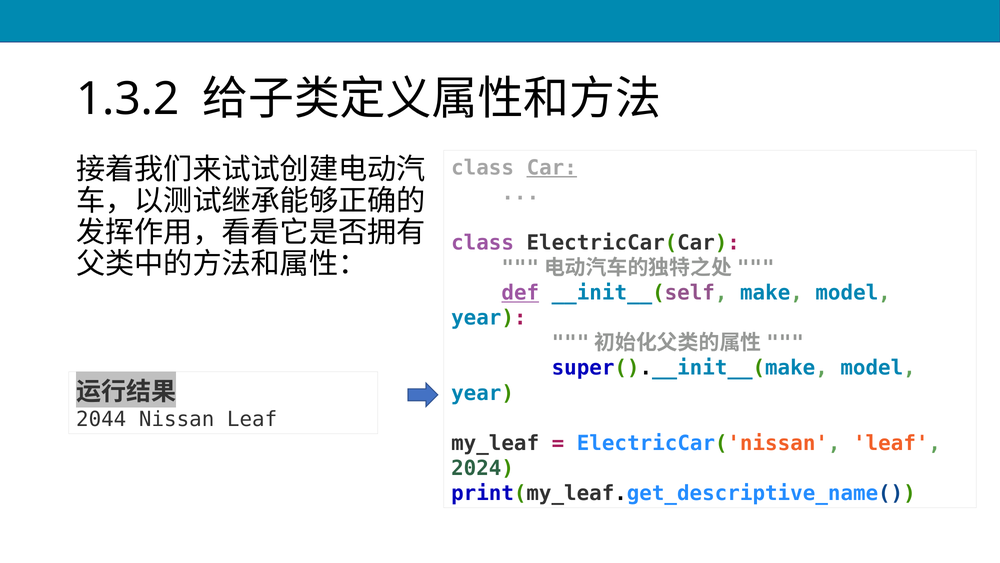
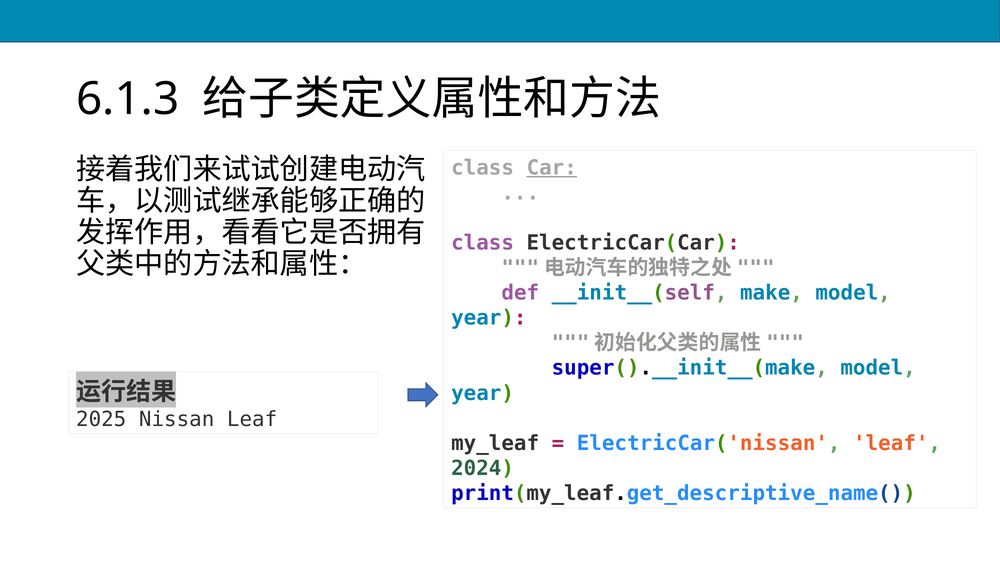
1.3.2: 1.3.2 -> 6.1.3 (128, 99)
def underline: present -> none (520, 293)
2044: 2044 -> 2025 (101, 419)
